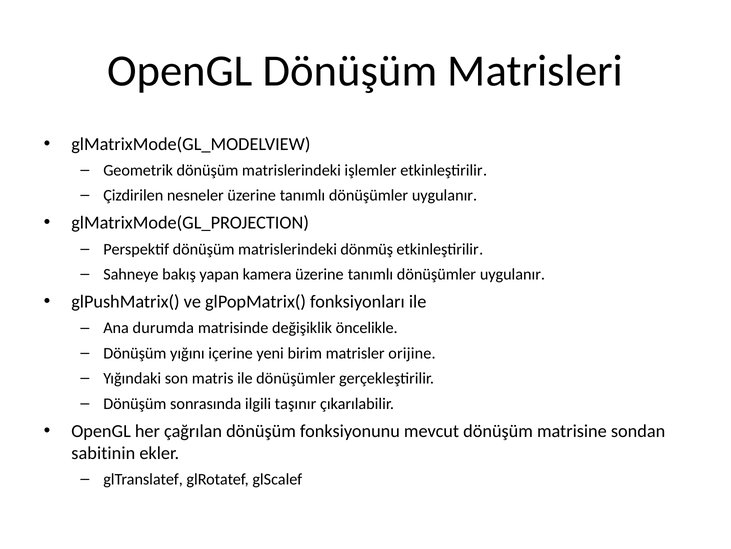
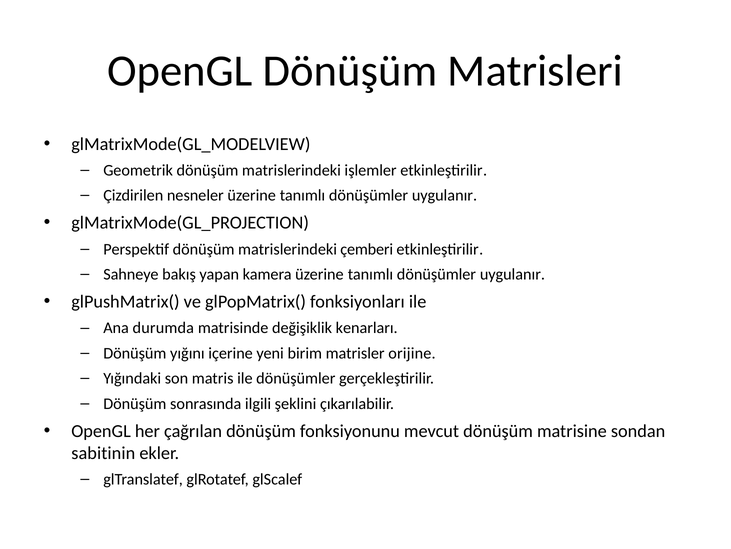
dönmüş: dönmüş -> çemberi (367, 249)
öncelikle: öncelikle -> kenarları (367, 328)
taşınır: taşınır -> şeklini (296, 403)
